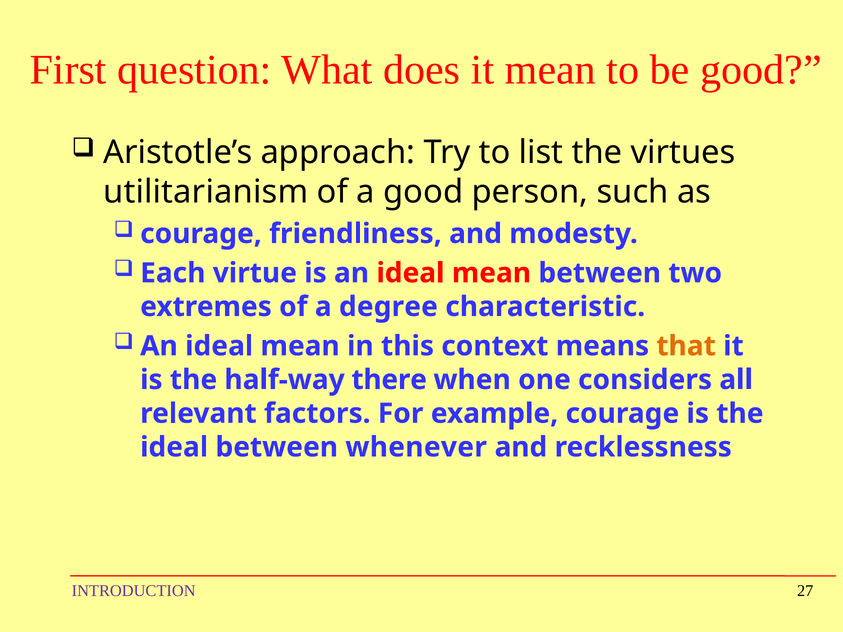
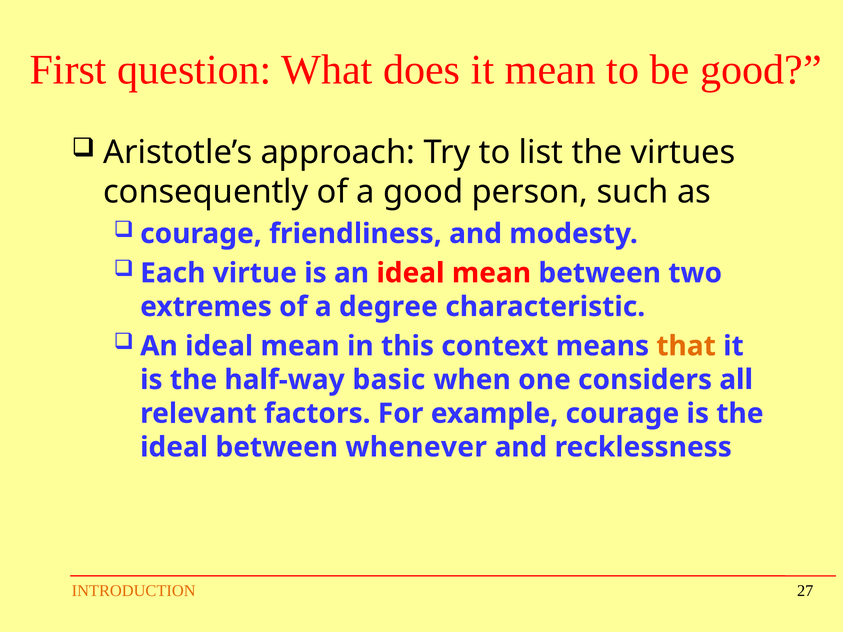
utilitarianism: utilitarianism -> consequently (206, 192)
there: there -> basic (389, 380)
INTRODUCTION colour: purple -> orange (134, 591)
